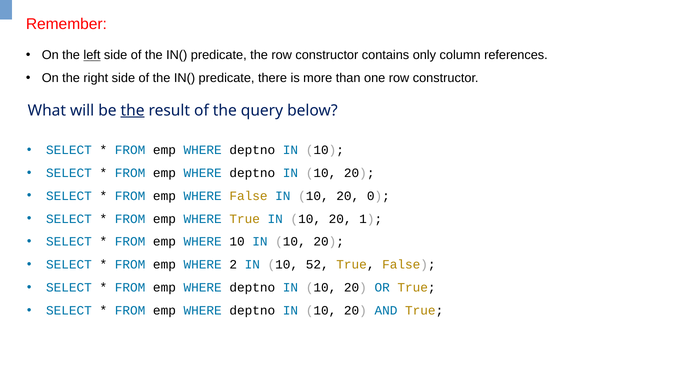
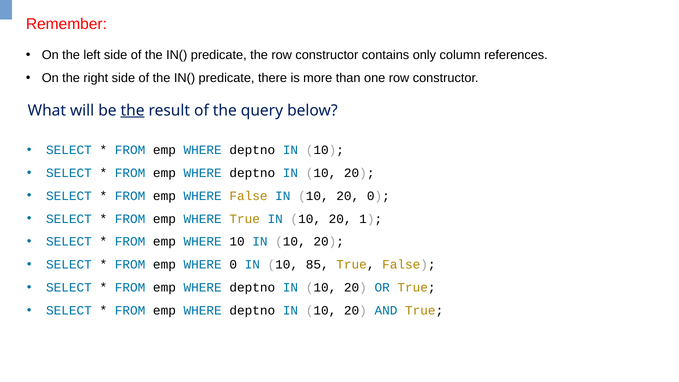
left underline: present -> none (92, 55)
WHERE 2: 2 -> 0 (233, 265)
52: 52 -> 85 (317, 265)
